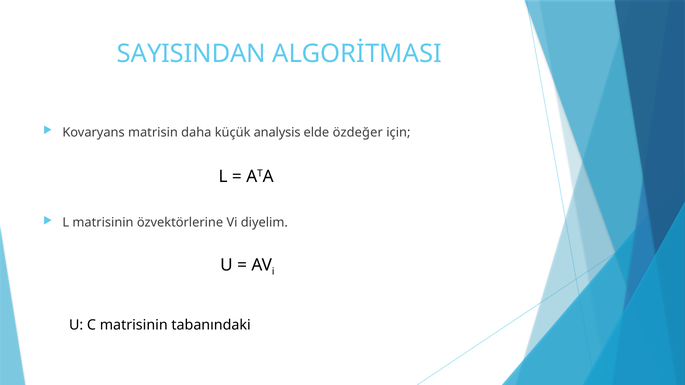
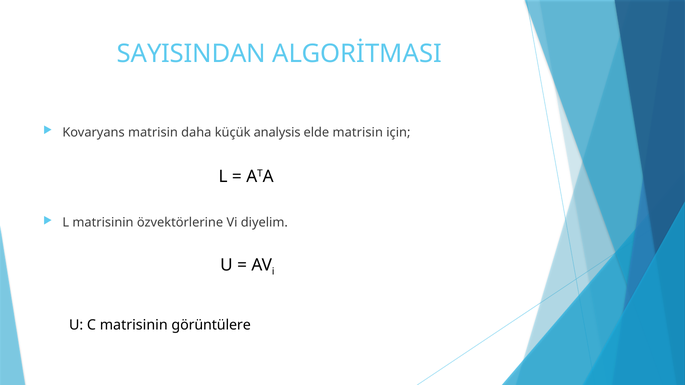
elde özdeğer: özdeğer -> matrisin (358, 133)
tabanındaki: tabanındaki -> görüntülere (211, 325)
